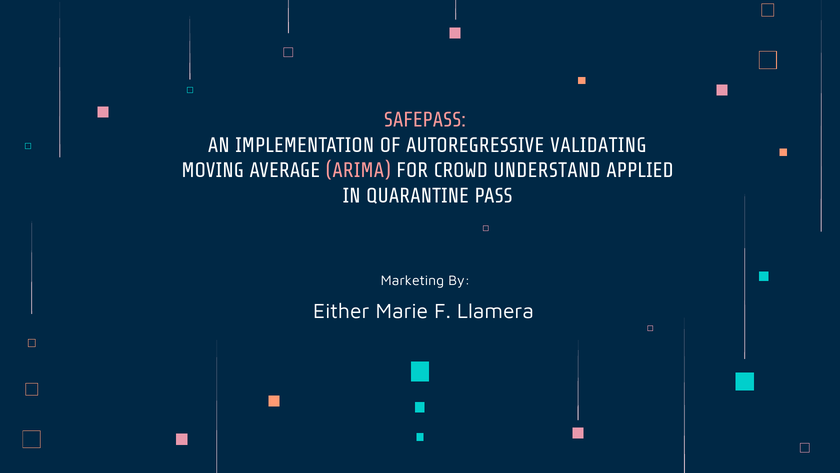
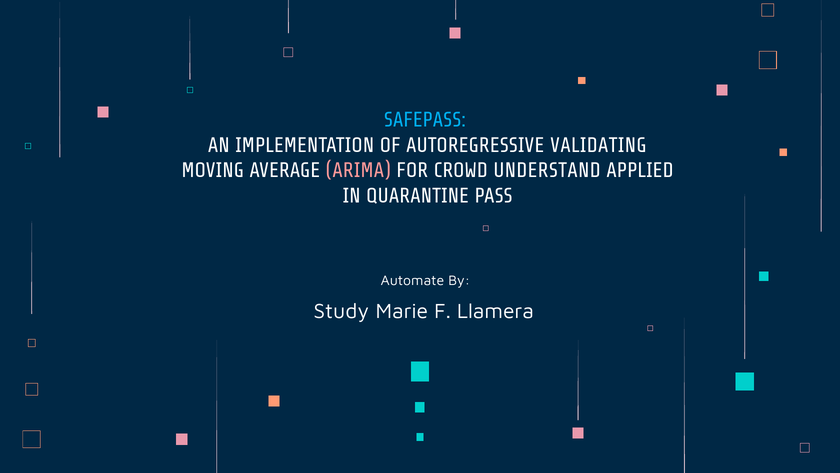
SAFEPASS colour: pink -> light blue (425, 120)
Marketing: Marketing -> Automate (412, 280)
Either: Either -> Study (341, 311)
